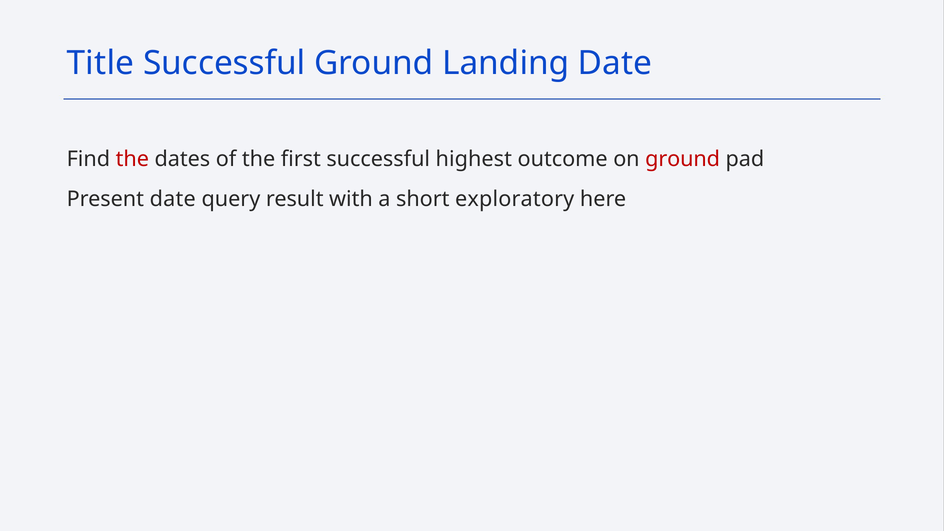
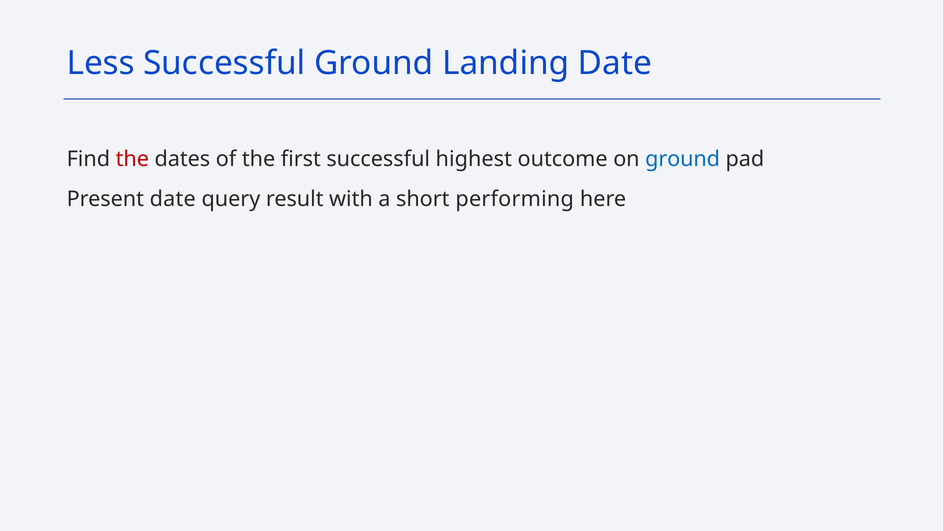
Title: Title -> Less (101, 63)
ground colour: red -> blue (683, 159)
exploratory: exploratory -> performing (515, 199)
